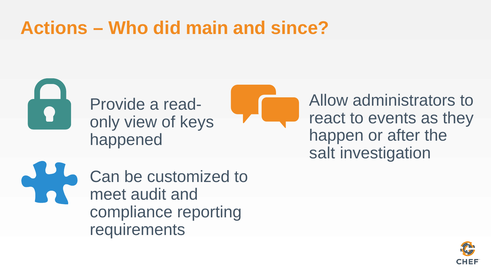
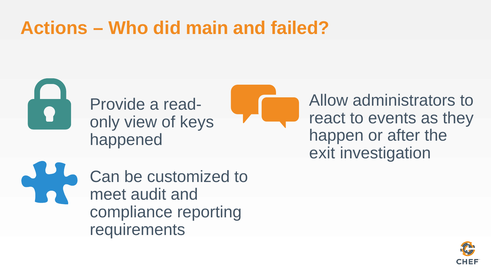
since: since -> failed (300, 28)
salt: salt -> exit (322, 153)
